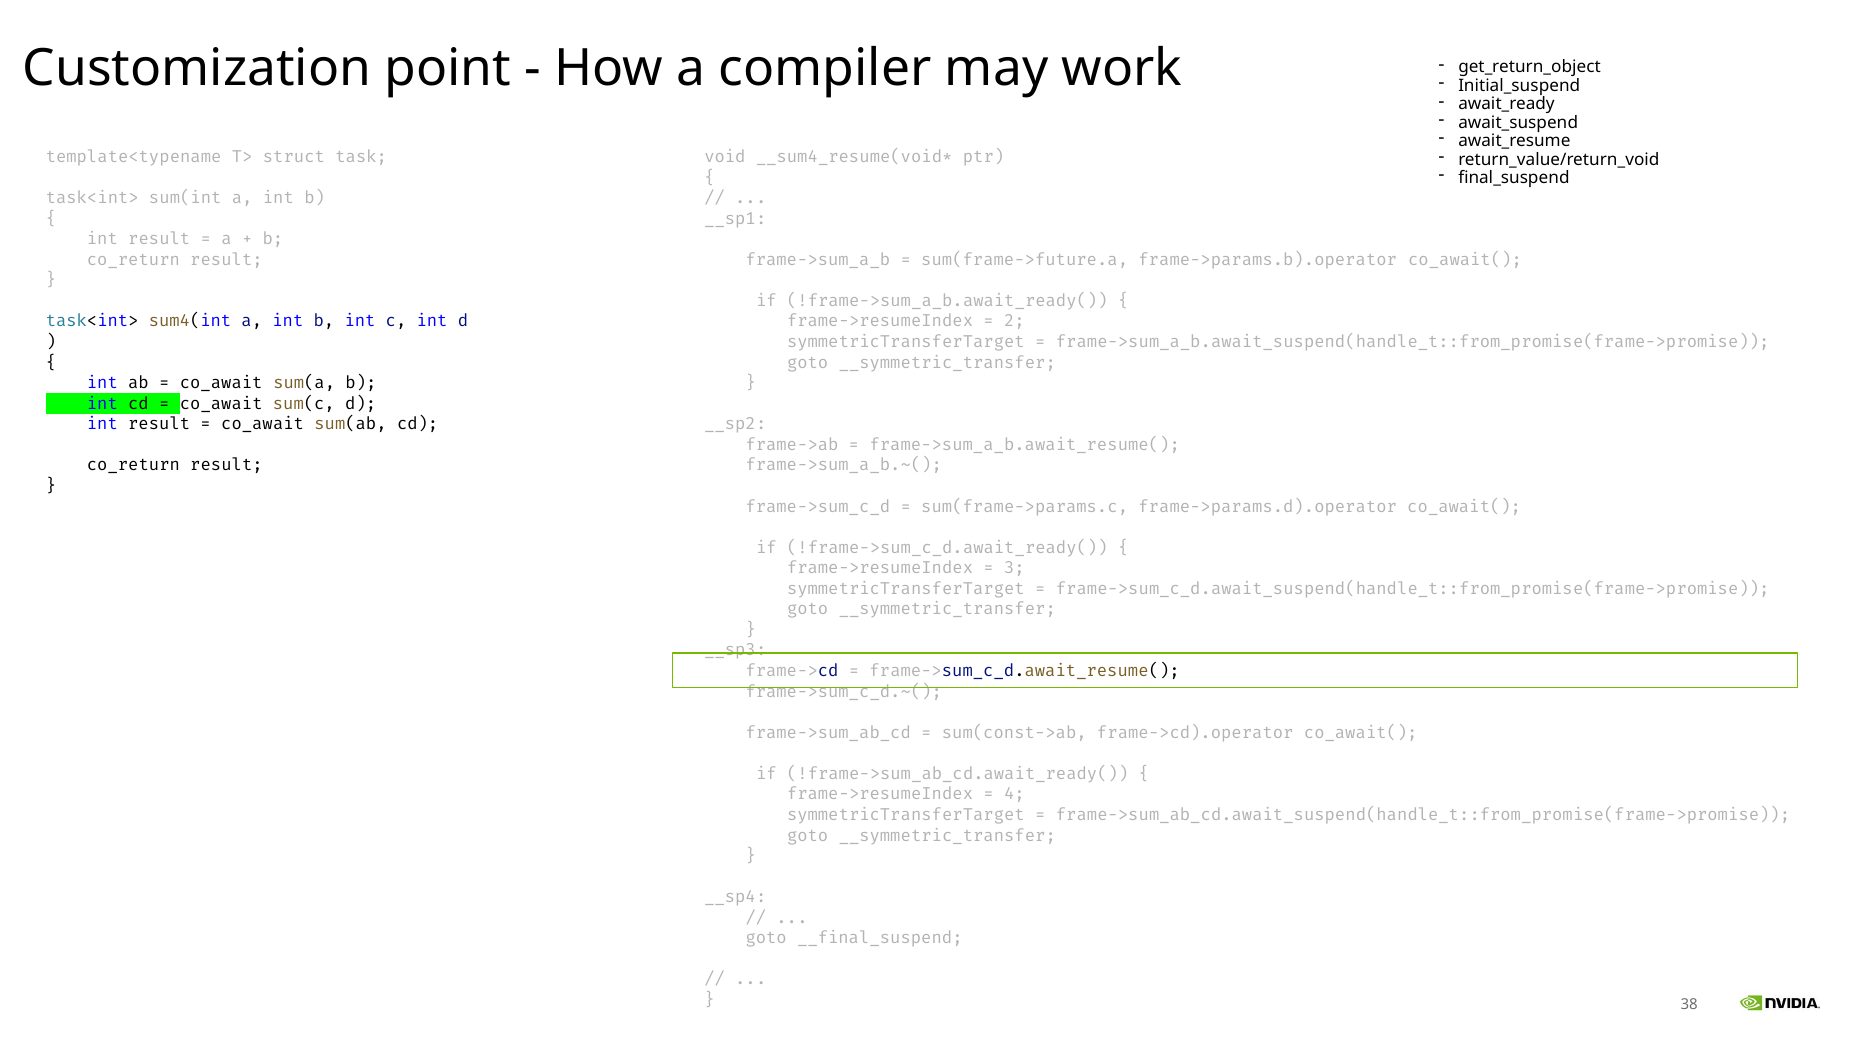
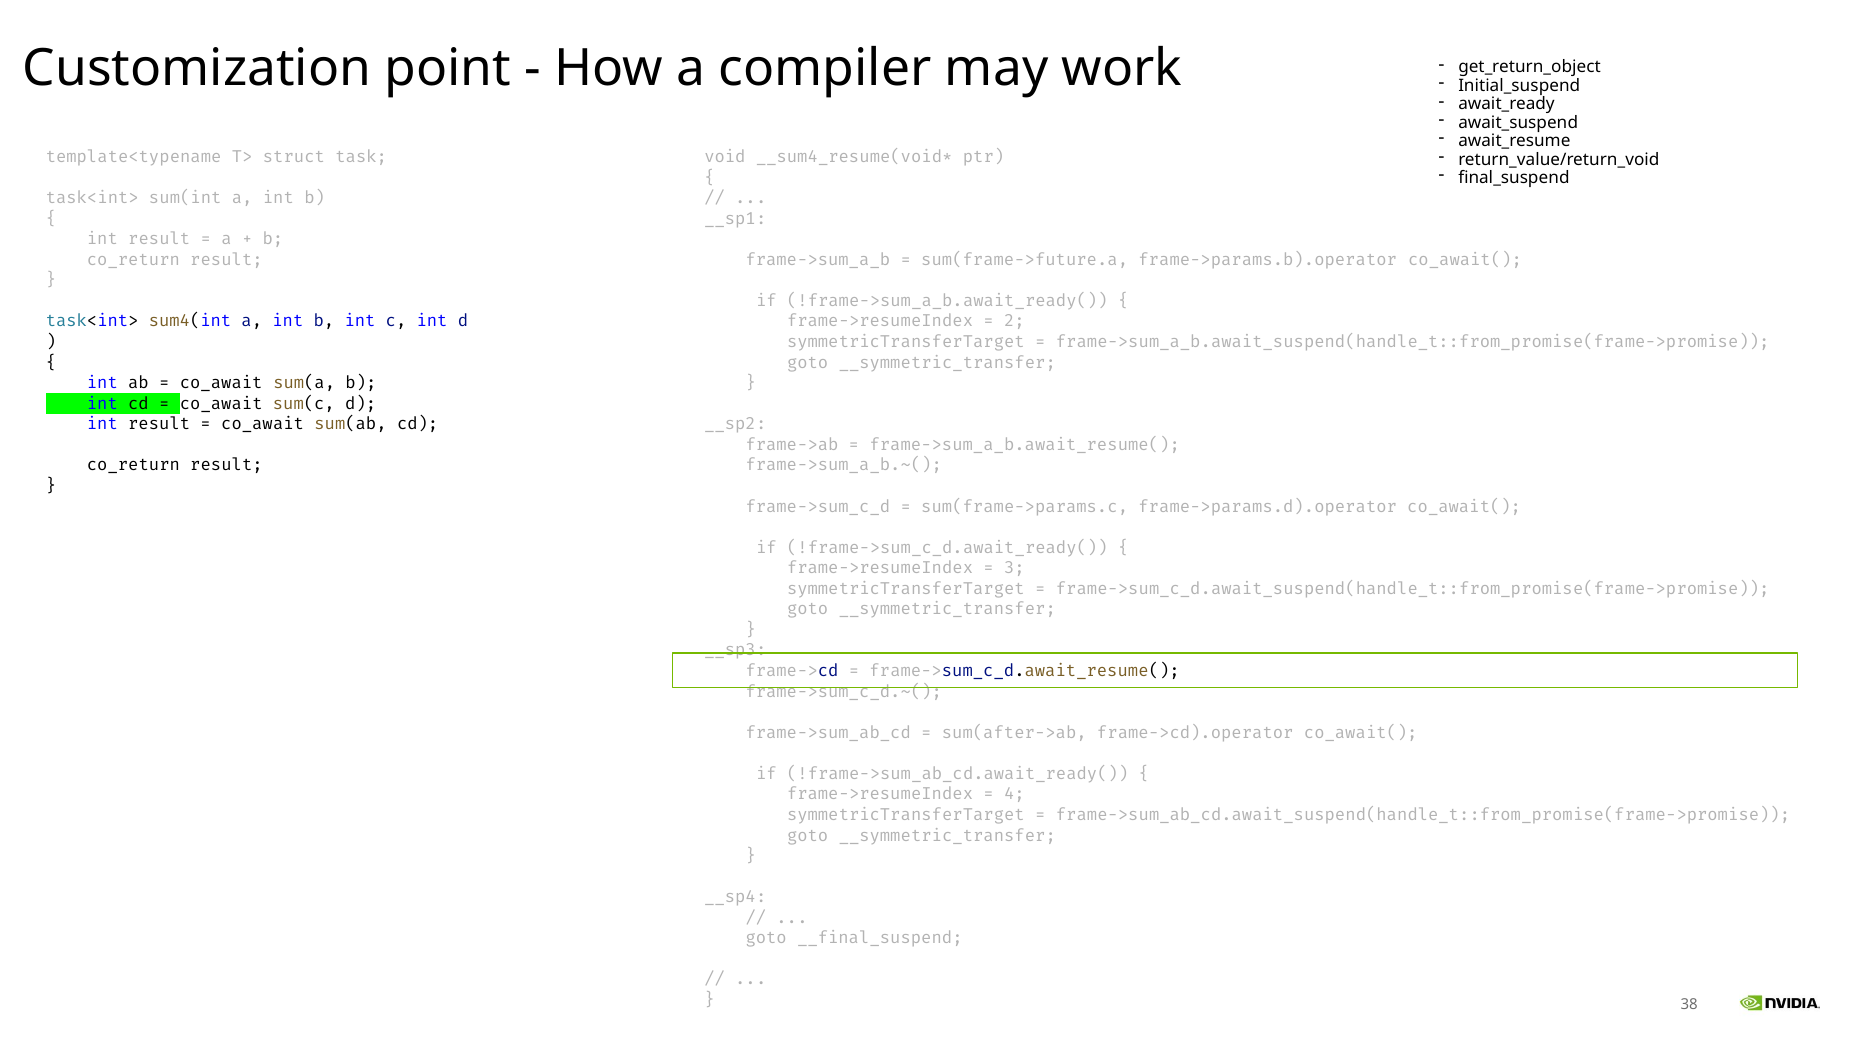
sum(const->ab: sum(const->ab -> sum(after->ab (1014, 733)
